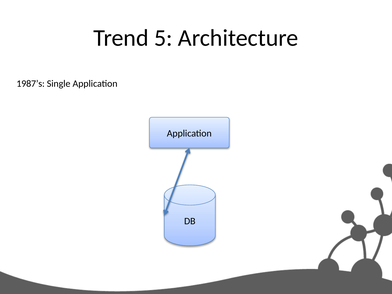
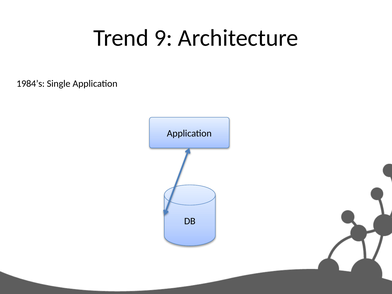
5: 5 -> 9 (163, 38)
1987’s: 1987’s -> 1984’s (31, 84)
